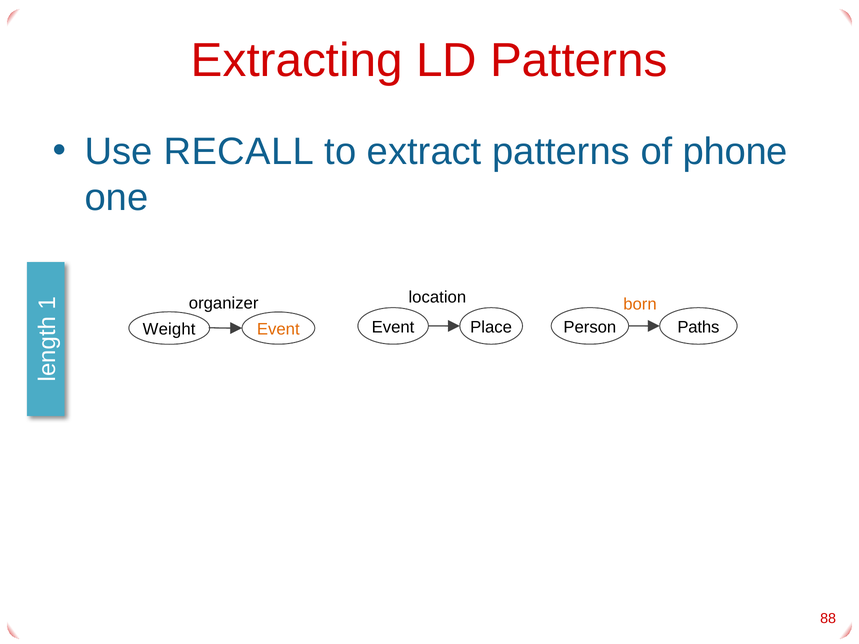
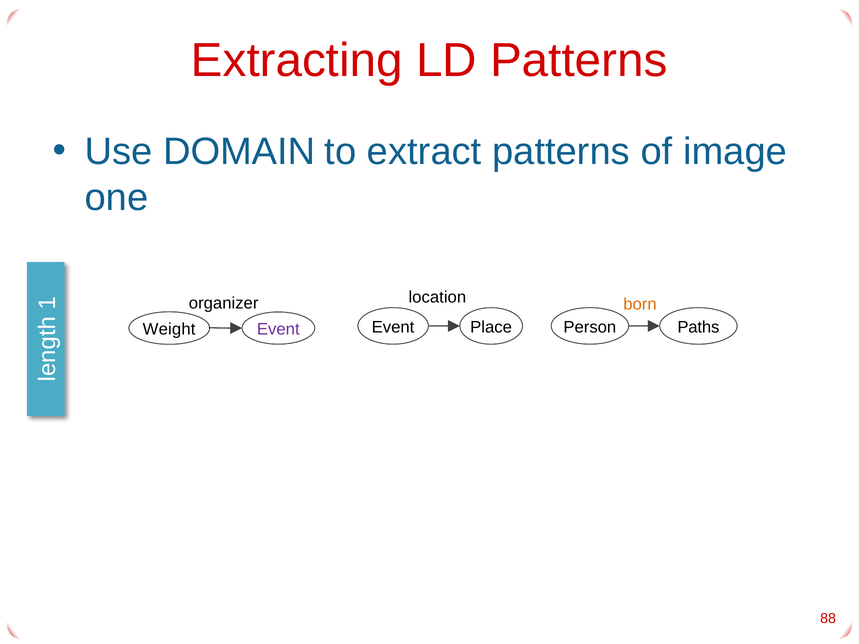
RECALL: RECALL -> DOMAIN (239, 152)
phone: phone -> image (735, 152)
Event colour: orange -> purple (278, 329)
